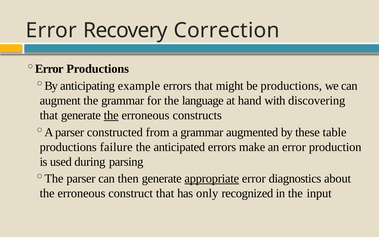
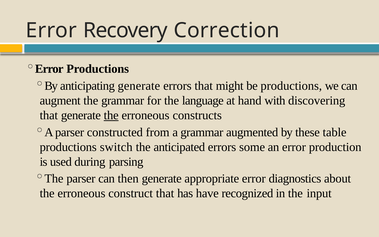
anticipating example: example -> generate (139, 86)
failure: failure -> switch (116, 147)
make: make -> some (252, 147)
appropriate underline: present -> none (212, 179)
only: only -> have (207, 193)
